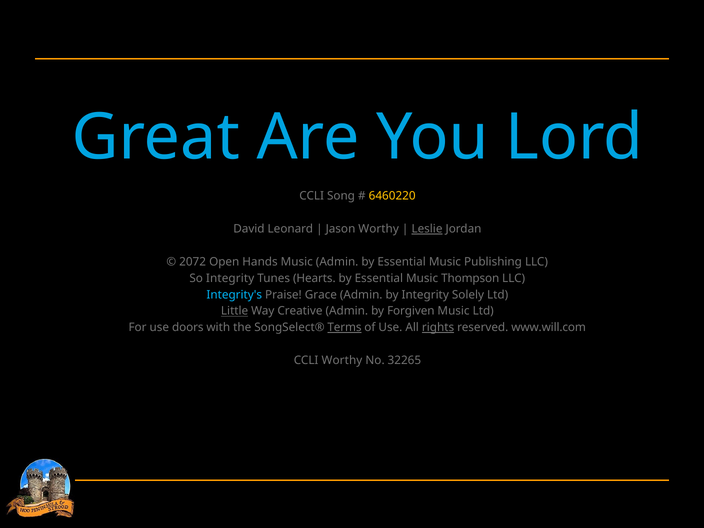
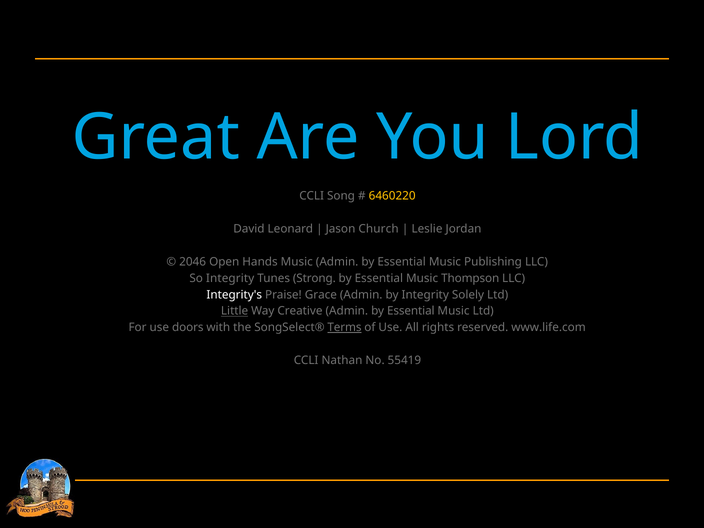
Jason Worthy: Worthy -> Church (379, 229)
Leslie underline: present -> none (427, 229)
2072: 2072 -> 2046 (193, 262)
Hearts: Hearts -> Strong (314, 278)
Integrity's colour: light blue -> white (234, 295)
Creative Admin by Forgiven: Forgiven -> Essential (411, 311)
rights underline: present -> none (438, 328)
www.will.com: www.will.com -> www.life.com (549, 328)
CCLI Worthy: Worthy -> Nathan (342, 360)
32265: 32265 -> 55419 (404, 360)
